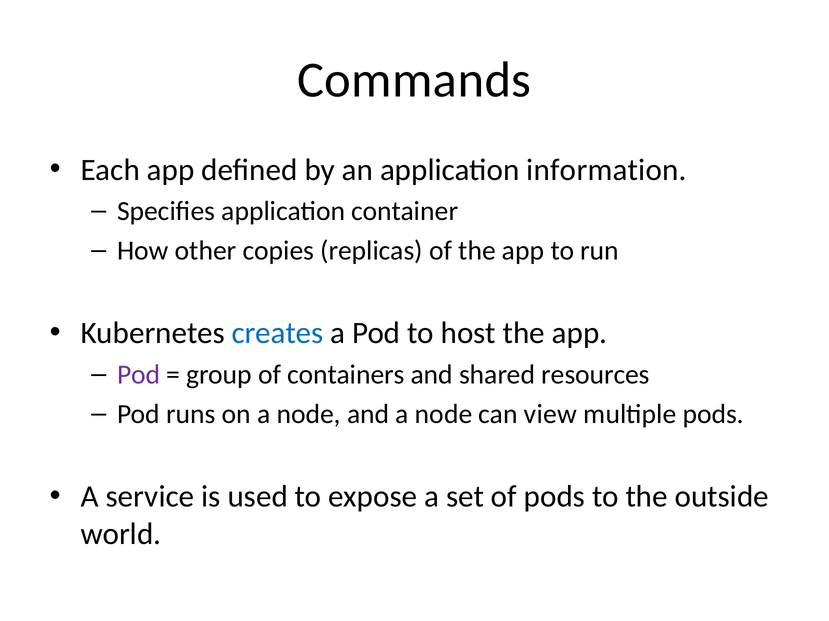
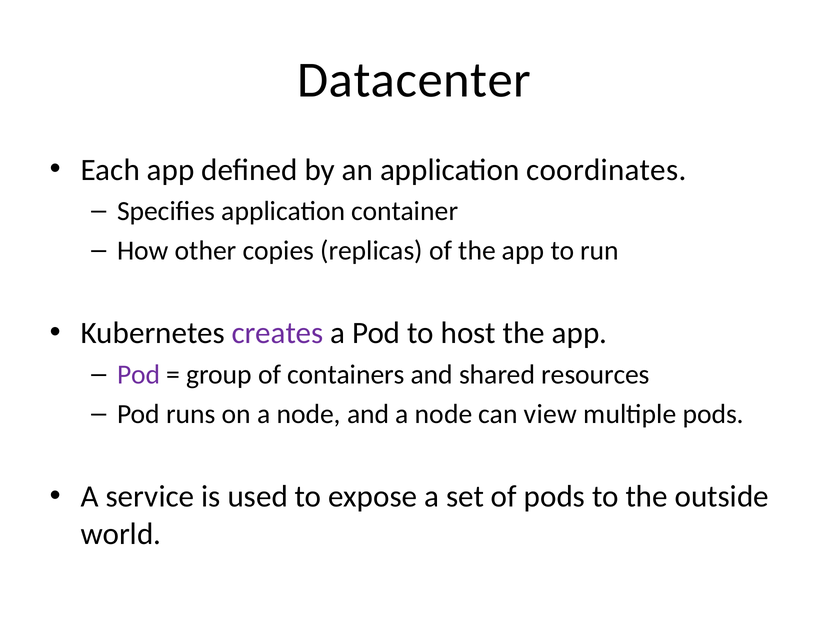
Commands: Commands -> Datacenter (414, 80)
information: information -> coordinates (606, 170)
creates colour: blue -> purple (278, 334)
